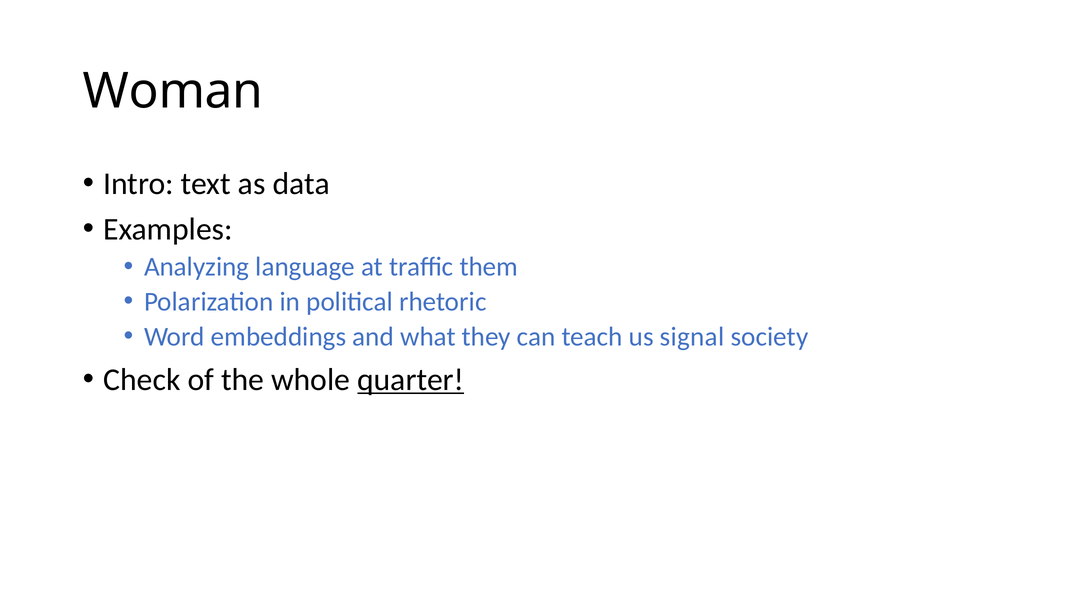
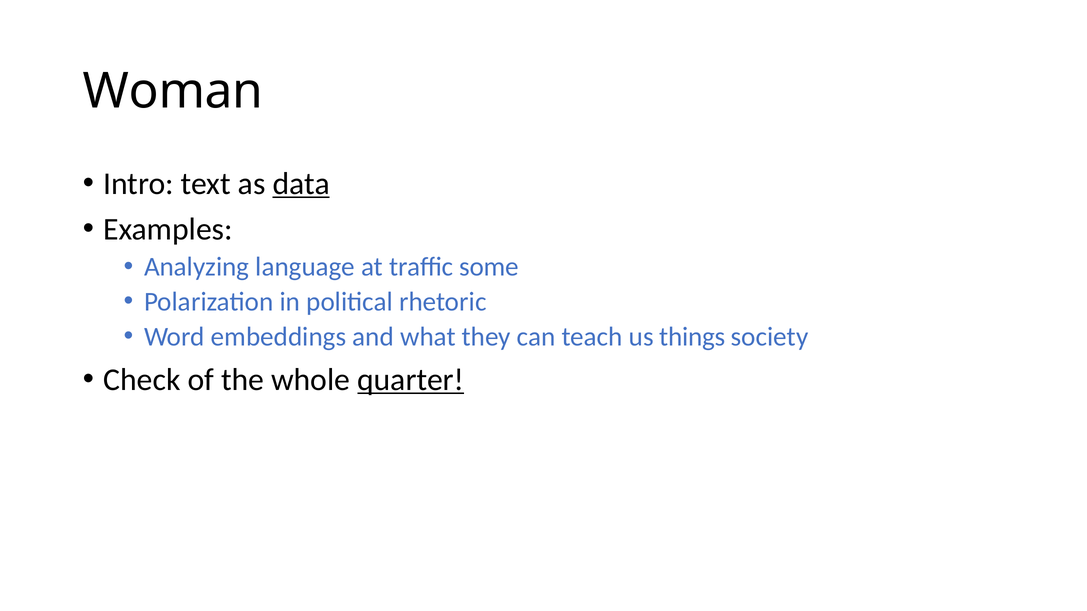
data underline: none -> present (301, 184)
them: them -> some (489, 267)
signal: signal -> things (692, 337)
